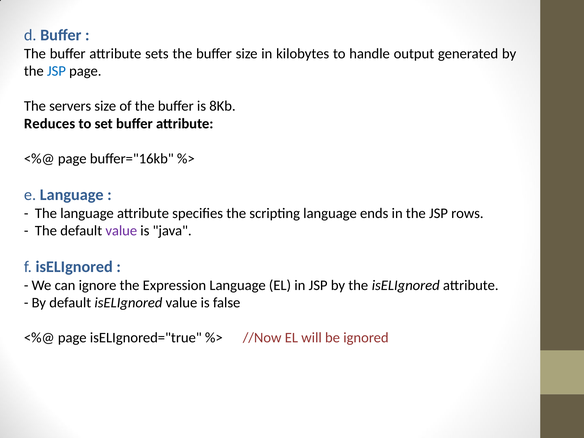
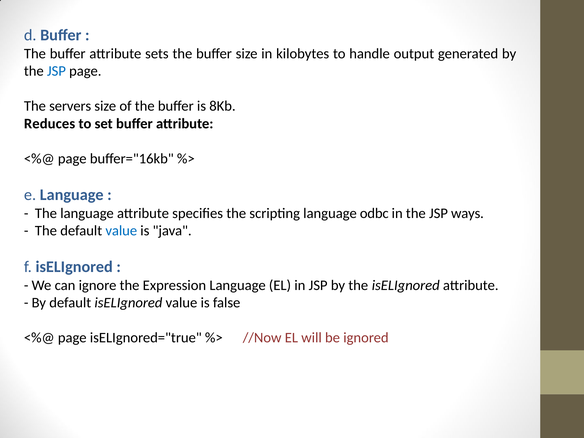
ends: ends -> odbc (374, 213)
rows: rows -> ways (467, 213)
value colour: purple -> blue (121, 231)
